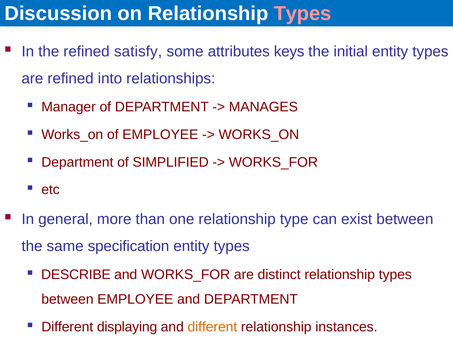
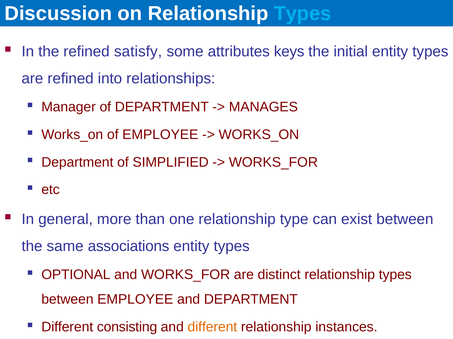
Types colour: pink -> light blue (303, 13)
specification: specification -> associations (129, 247)
DESCRIBE: DESCRIBE -> OPTIONAL (76, 275)
displaying: displaying -> consisting (127, 328)
